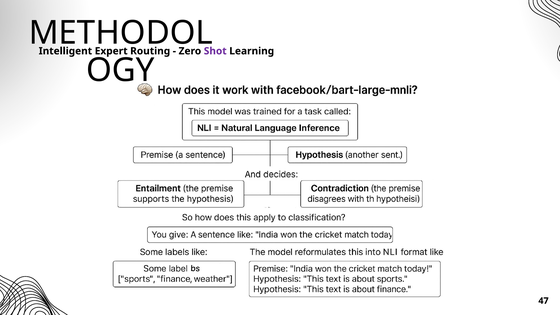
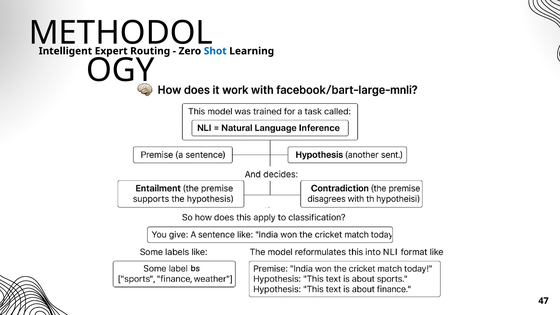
Shot colour: purple -> blue (215, 51)
